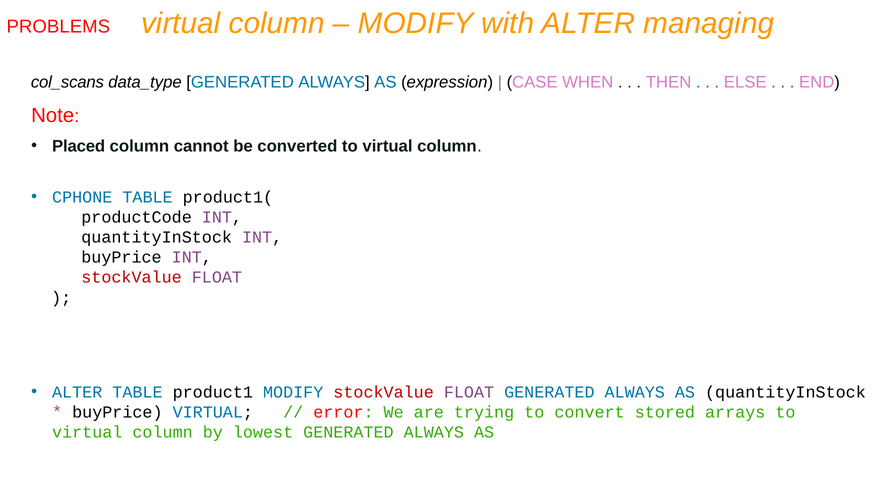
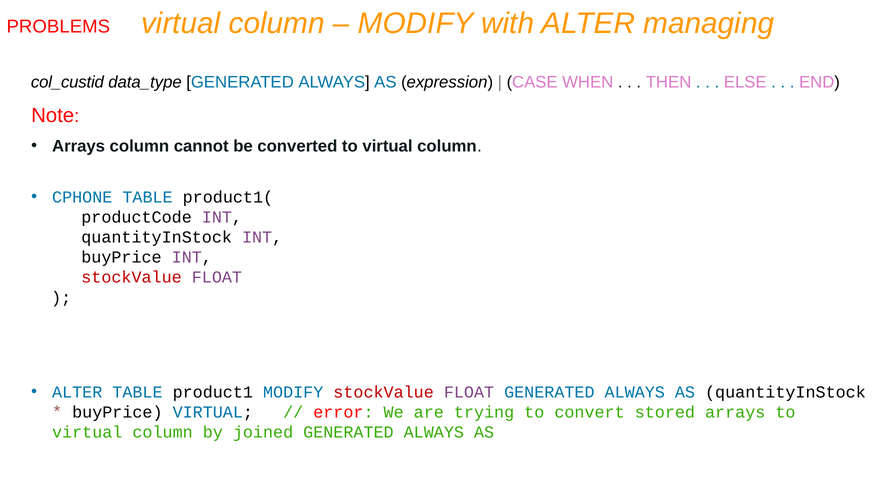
col_scans: col_scans -> col_custid (67, 82)
Placed: Placed -> Arrays (79, 146)
lowest: lowest -> joined (263, 433)
